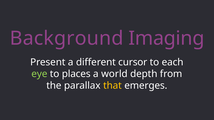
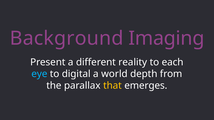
cursor: cursor -> reality (133, 62)
eye colour: light green -> light blue (39, 74)
places: places -> digital (76, 74)
